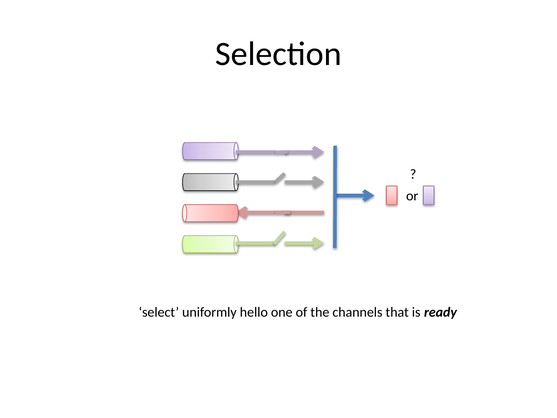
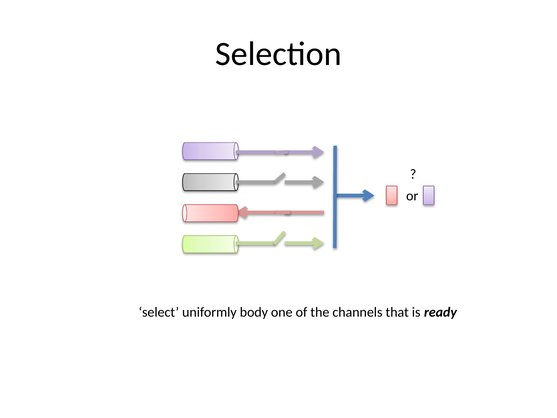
hello: hello -> body (254, 312)
